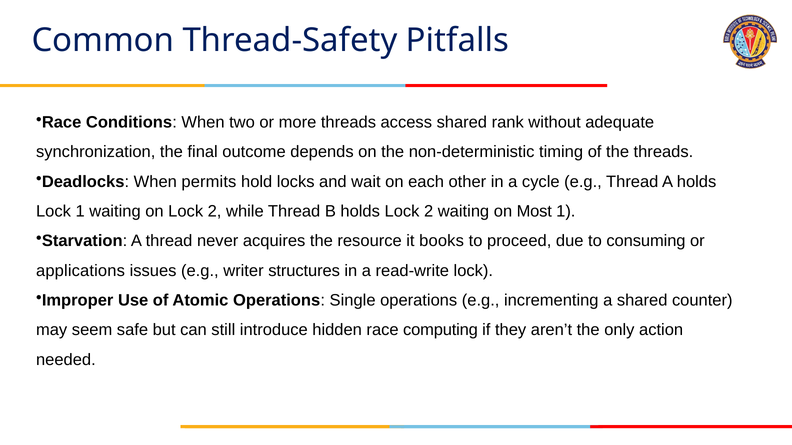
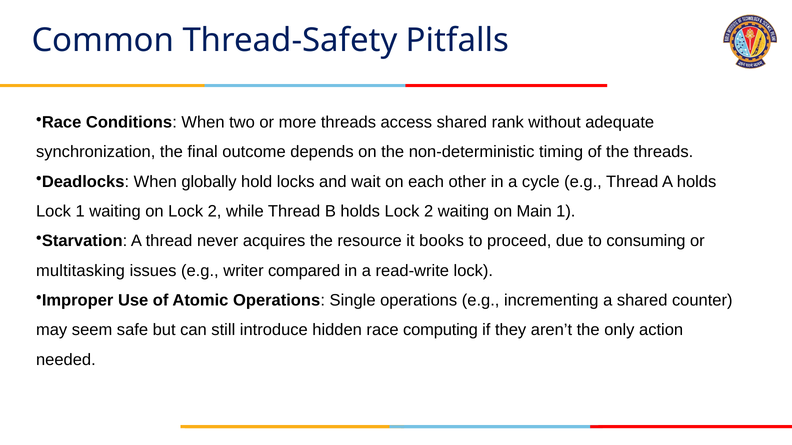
permits: permits -> globally (209, 182)
Most: Most -> Main (534, 211)
applications: applications -> multitasking (80, 271)
structures: structures -> compared (304, 271)
